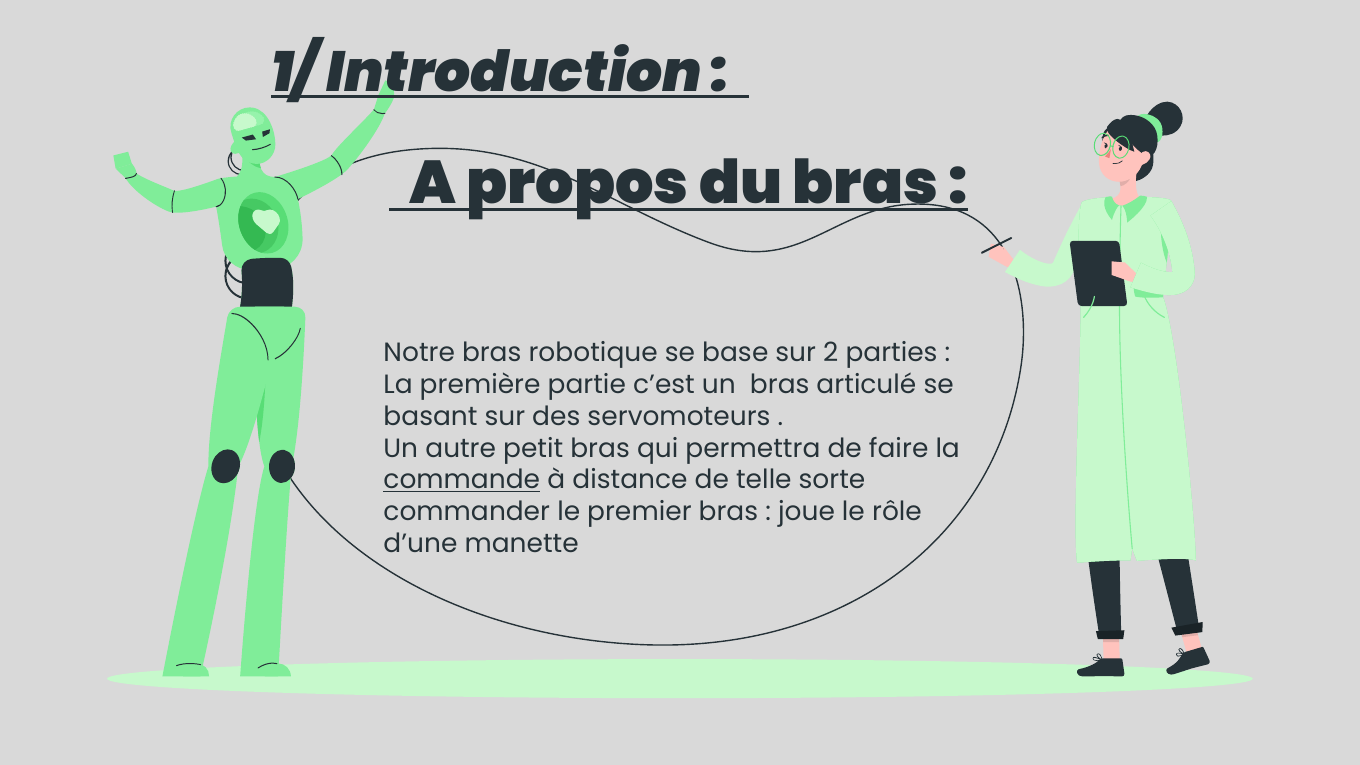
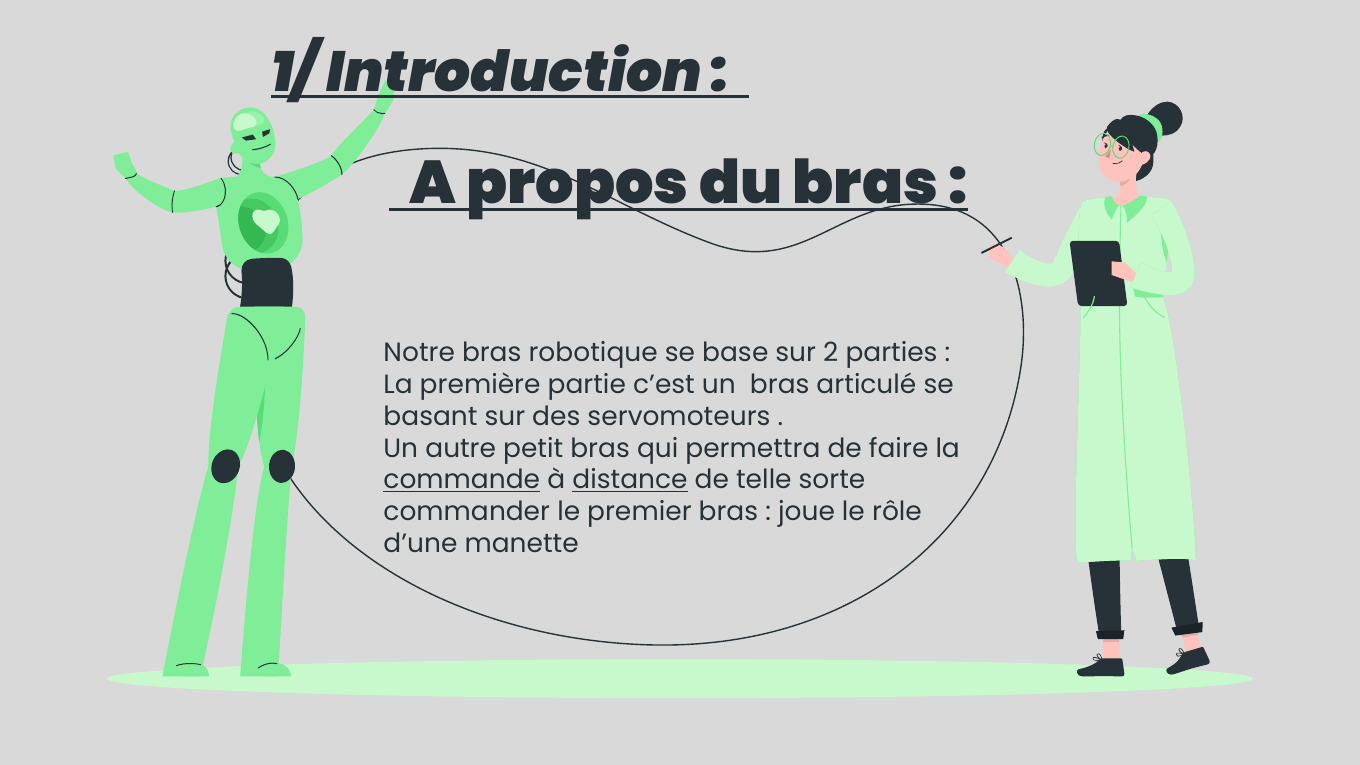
distance underline: none -> present (630, 480)
